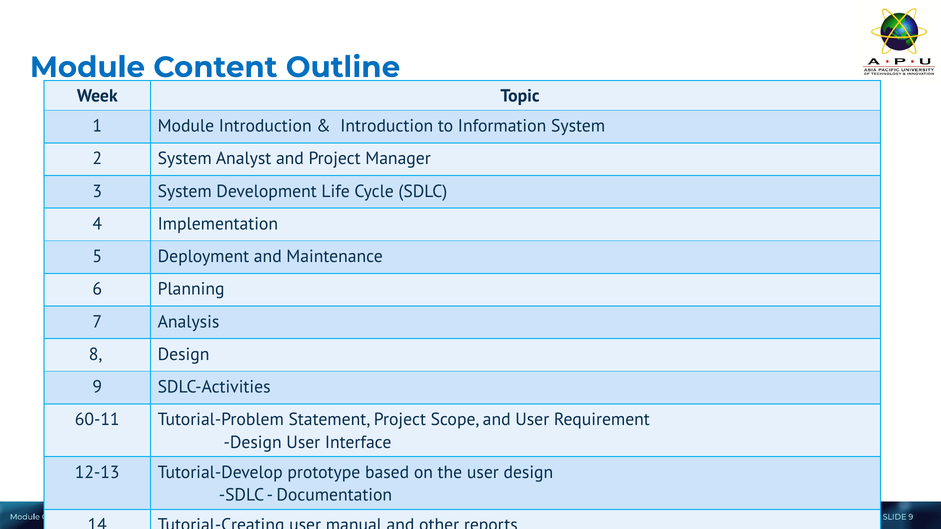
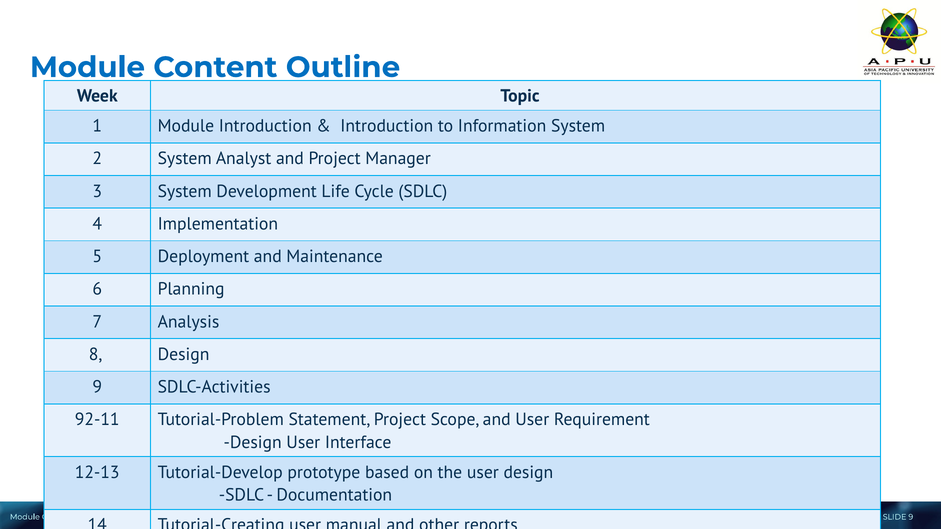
60-11: 60-11 -> 92-11 (97, 420)
